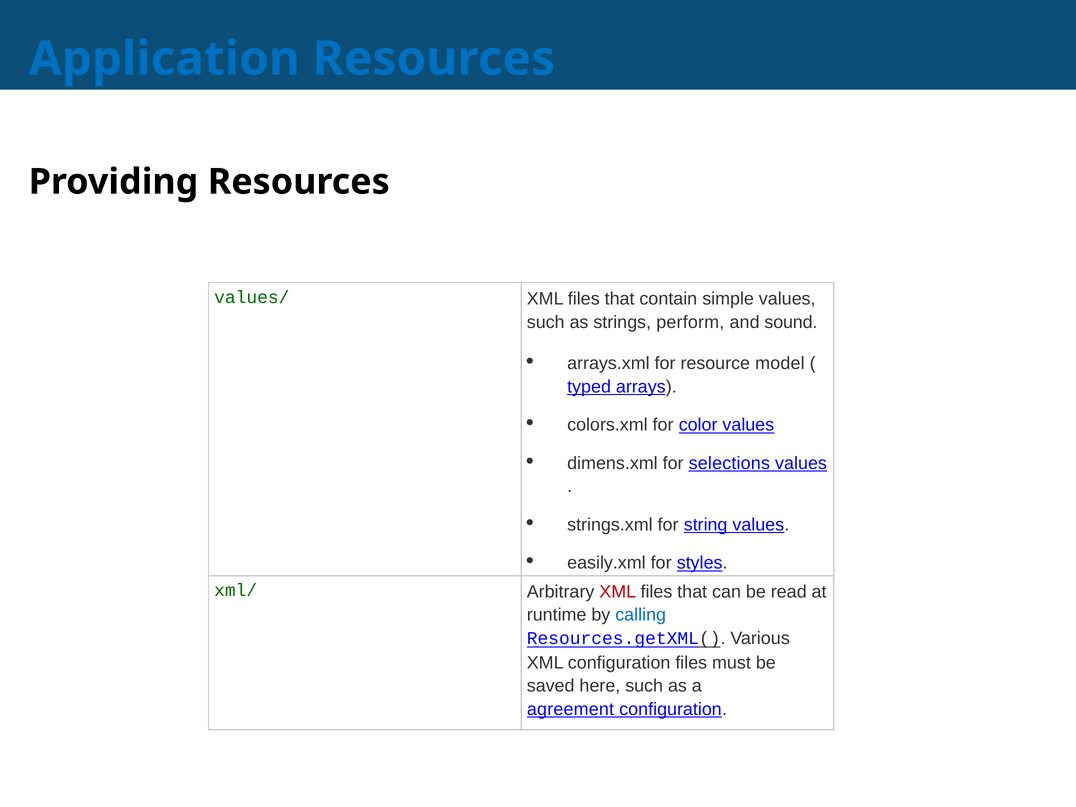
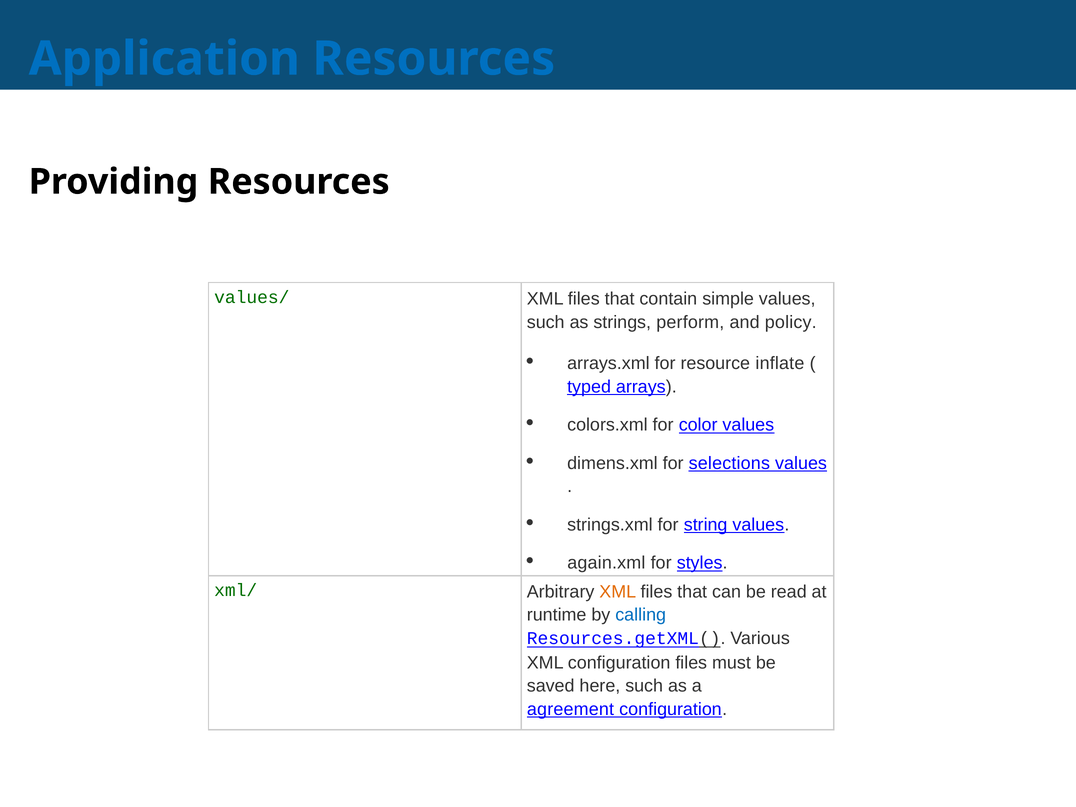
sound: sound -> policy (791, 322)
model: model -> inflate (780, 363)
easily.xml: easily.xml -> again.xml (606, 563)
XML colour: red -> orange (618, 592)
